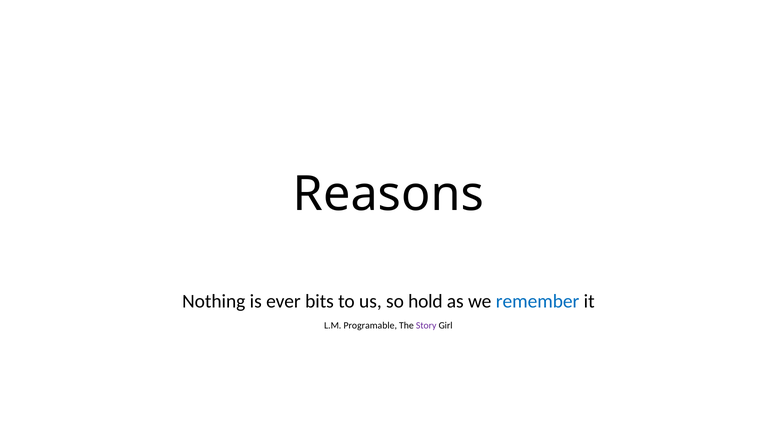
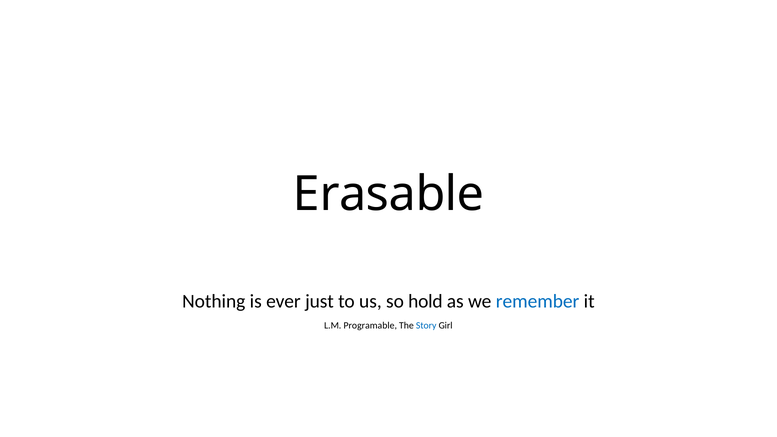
Reasons: Reasons -> Erasable (389, 194)
bits: bits -> just (320, 302)
Story colour: purple -> blue (426, 325)
